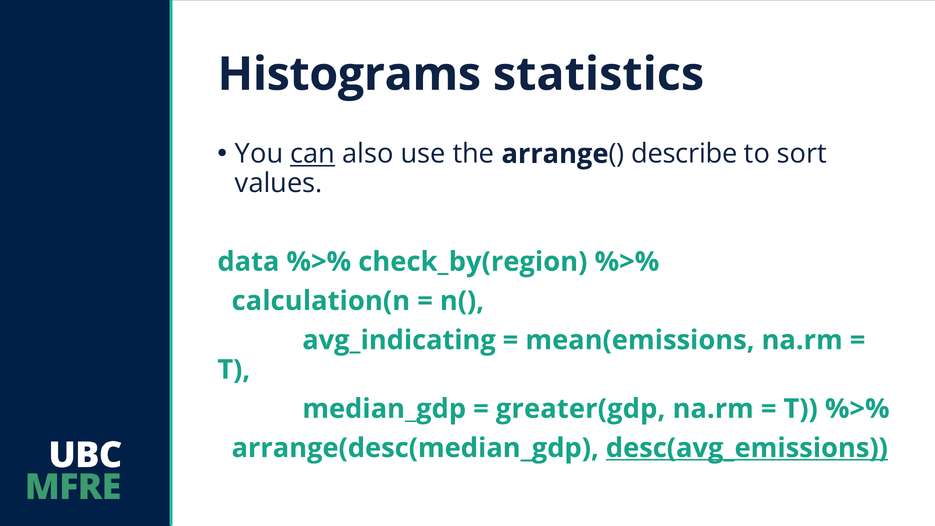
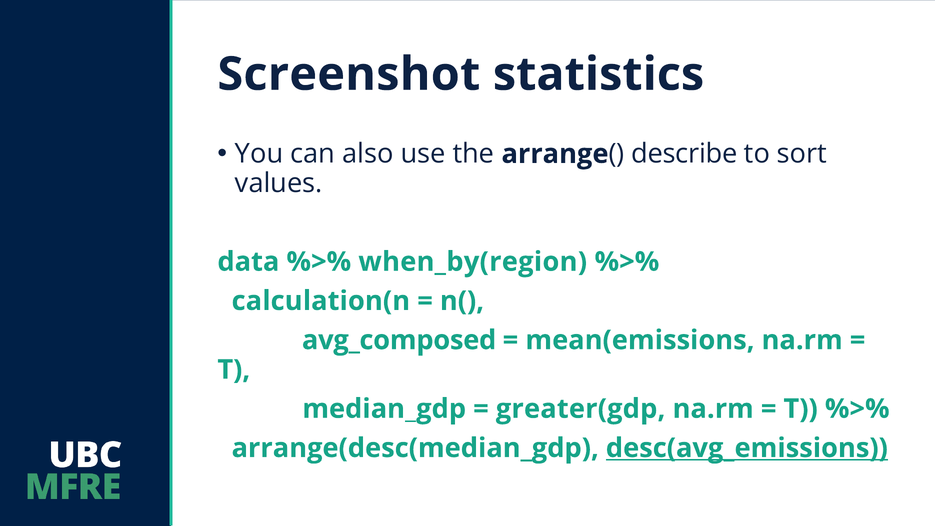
Histograms: Histograms -> Screenshot (349, 74)
can underline: present -> none (313, 154)
check_by(region: check_by(region -> when_by(region (473, 262)
avg_indicating: avg_indicating -> avg_composed (399, 340)
